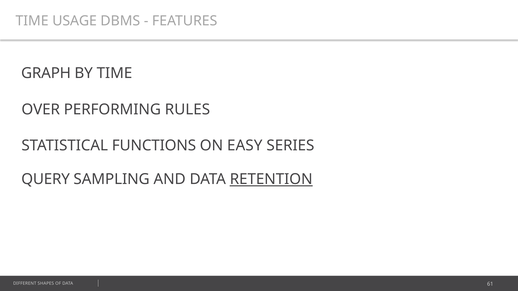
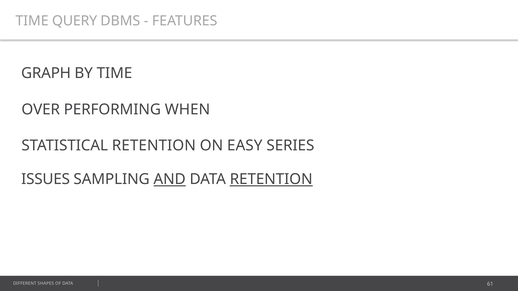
USAGE: USAGE -> QUERY (75, 21)
RULES: RULES -> WHEN (187, 110)
STATISTICAL FUNCTIONS: FUNCTIONS -> RETENTION (154, 146)
QUERY: QUERY -> ISSUES (46, 180)
AND underline: none -> present (170, 180)
